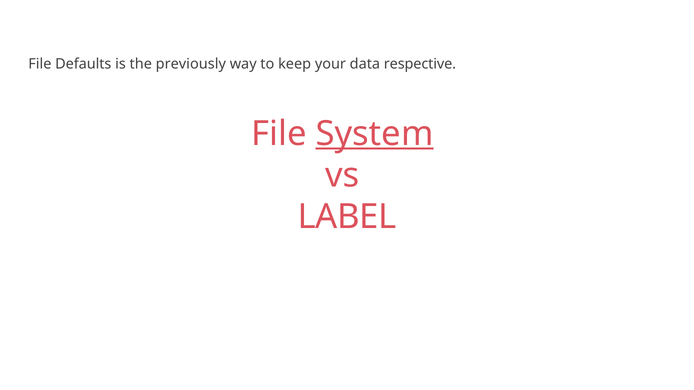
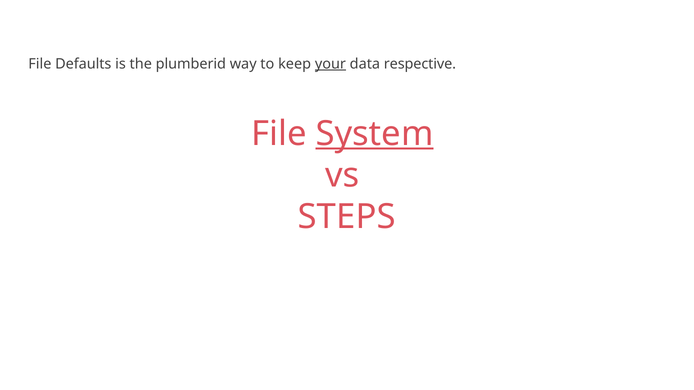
previously: previously -> plumberid (191, 64)
your underline: none -> present (330, 64)
LABEL: LABEL -> STEPS (347, 217)
